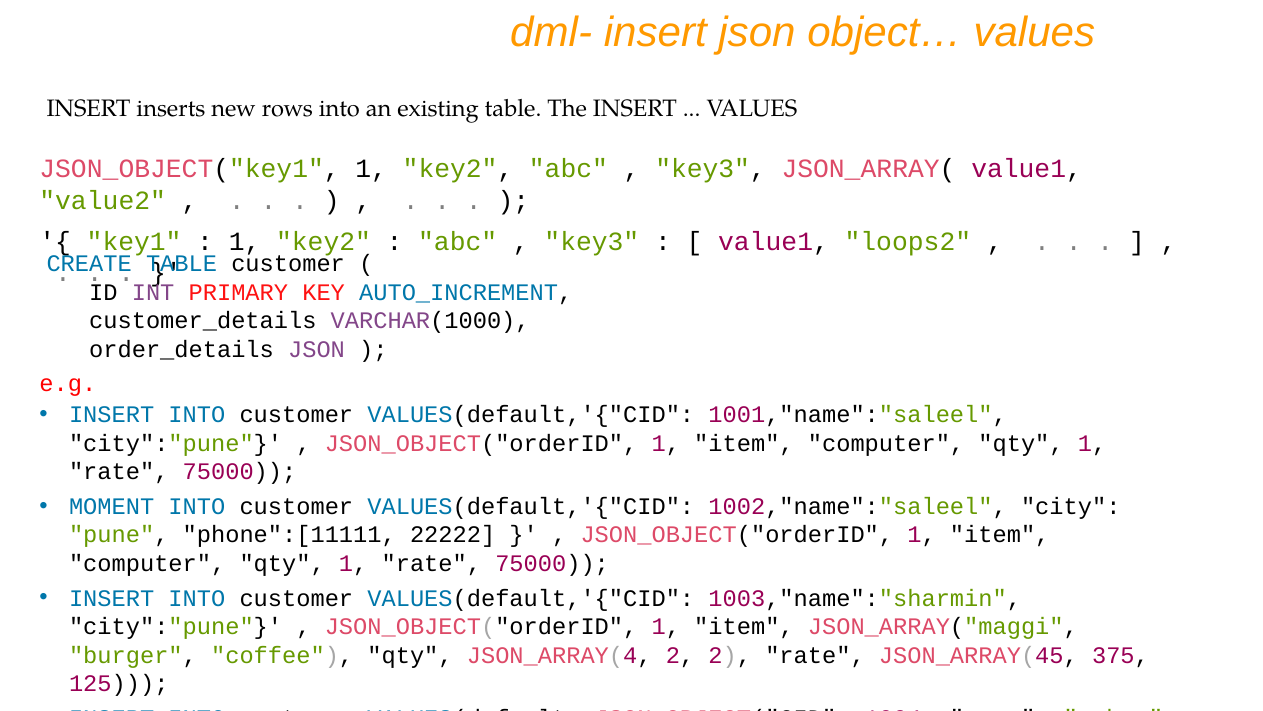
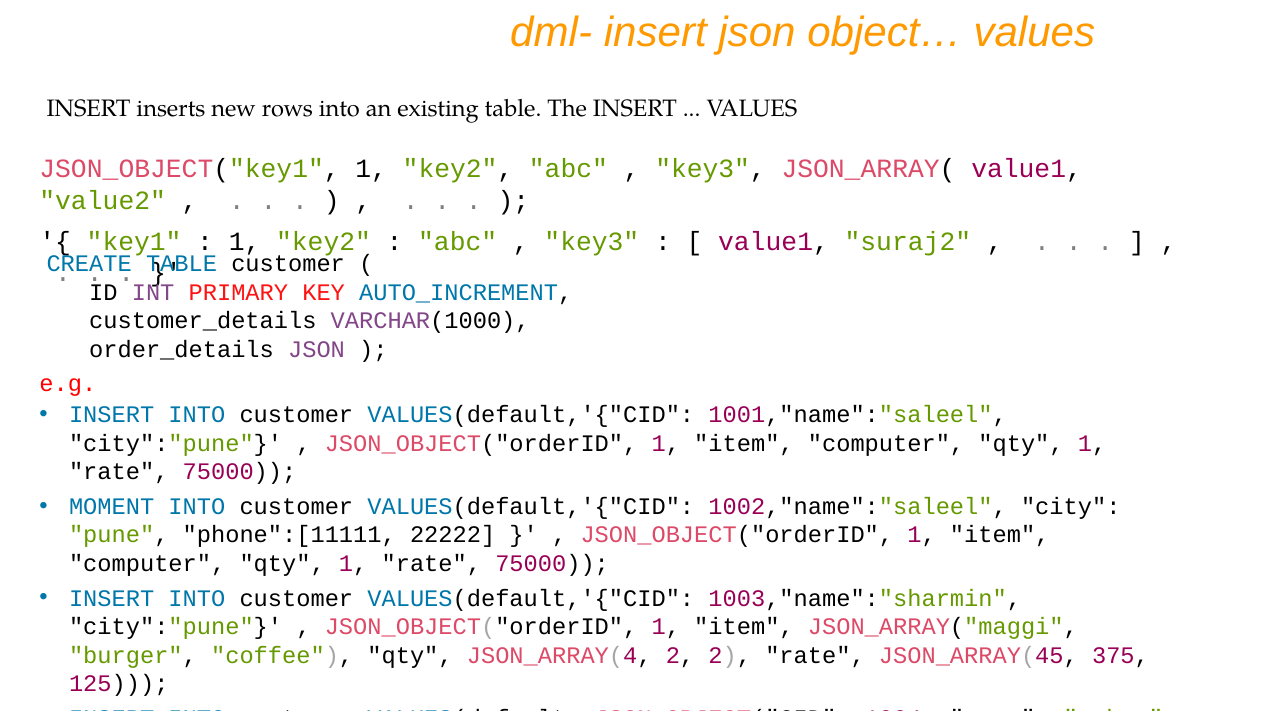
loops2: loops2 -> suraj2 (908, 241)
